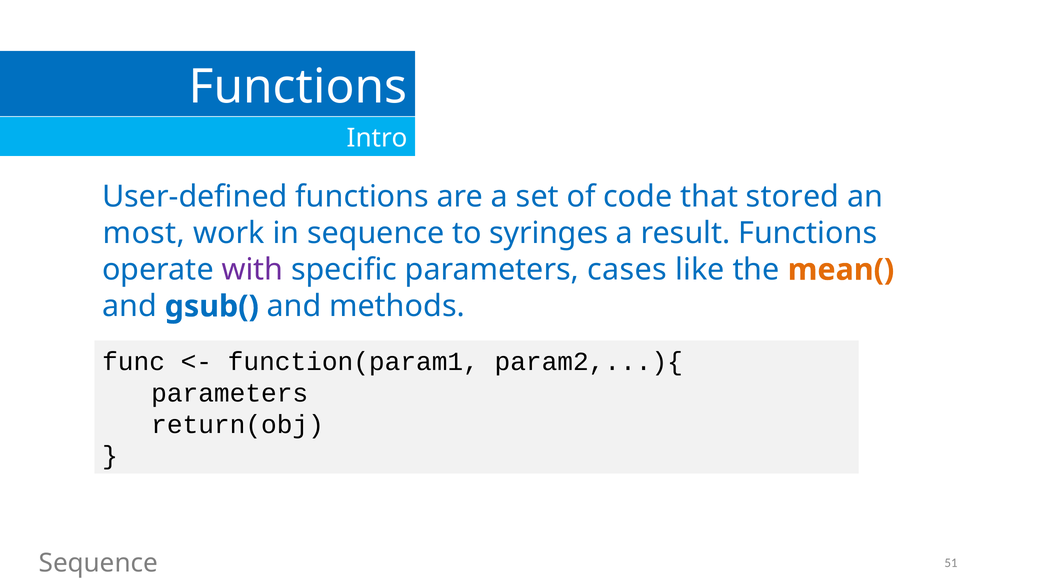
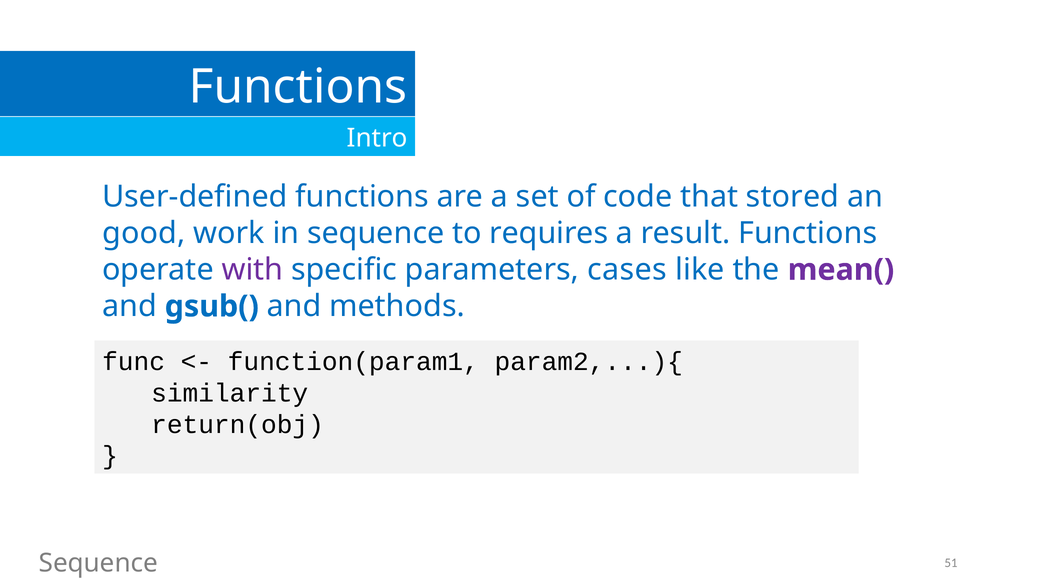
most: most -> good (144, 233)
syringes: syringes -> requires (549, 233)
mean( colour: orange -> purple (841, 270)
parameters: parameters -> similarity (230, 393)
